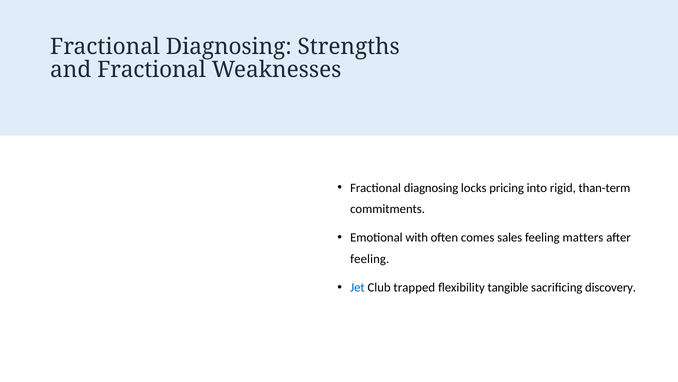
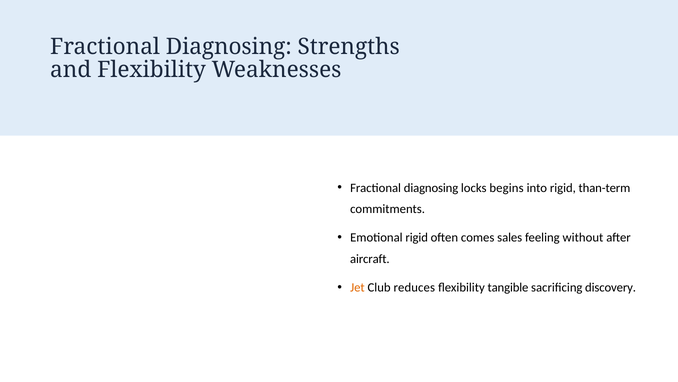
and Fractional: Fractional -> Flexibility (151, 70)
pricing: pricing -> begins (507, 188)
Emotional with: with -> rigid (417, 237)
matters: matters -> without (583, 237)
feeling: feeling -> aircraft (370, 259)
Jet colour: blue -> orange (357, 287)
trapped: trapped -> reduces (414, 287)
